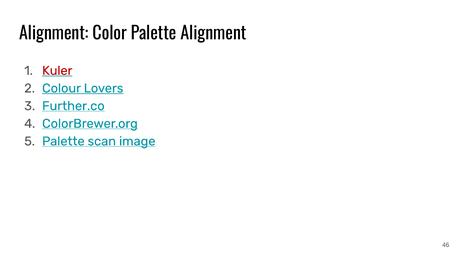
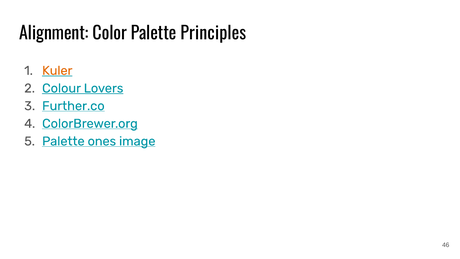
Palette Alignment: Alignment -> Principles (213, 34)
Kuler colour: red -> orange (57, 71)
scan: scan -> ones (102, 141)
